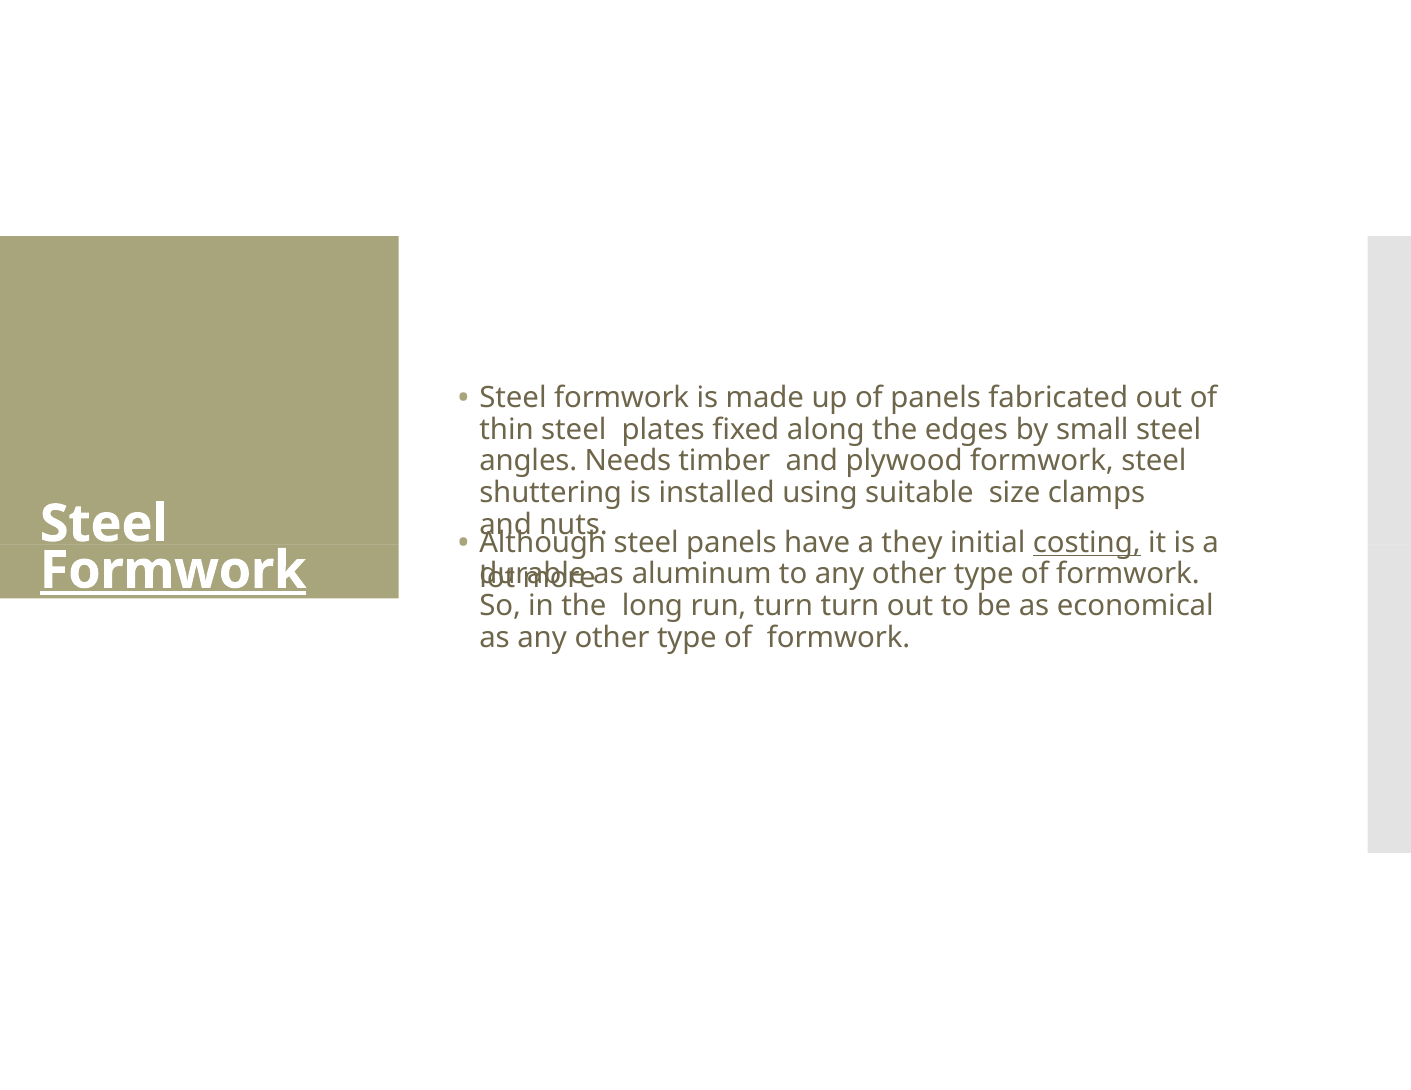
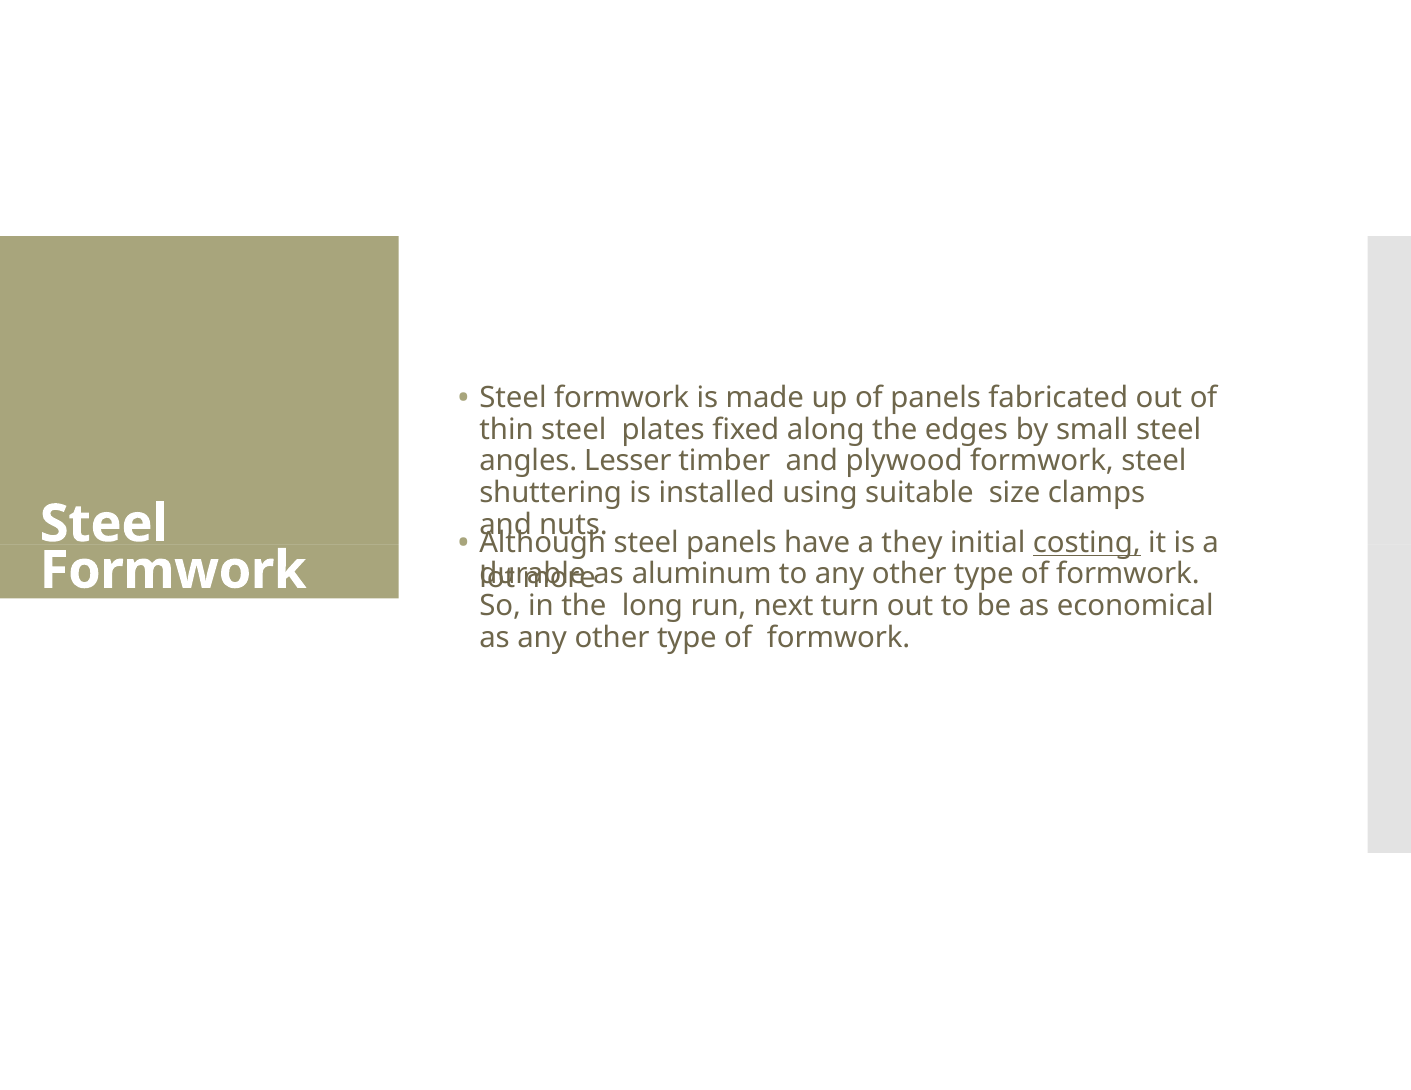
Needs: Needs -> Lesser (628, 461)
Formwork underline: present -> none (173, 571)
run turn: turn -> next (784, 606)
